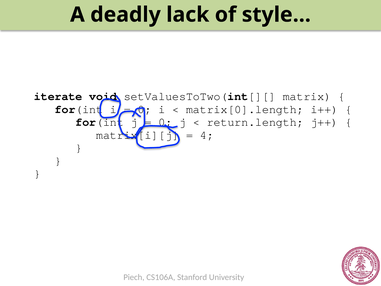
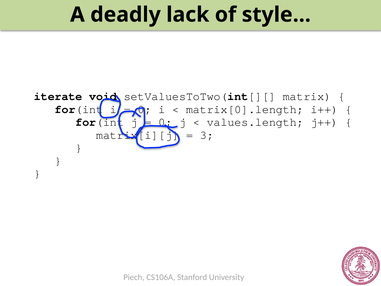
return.length: return.length -> values.length (255, 122)
4: 4 -> 3 (207, 135)
